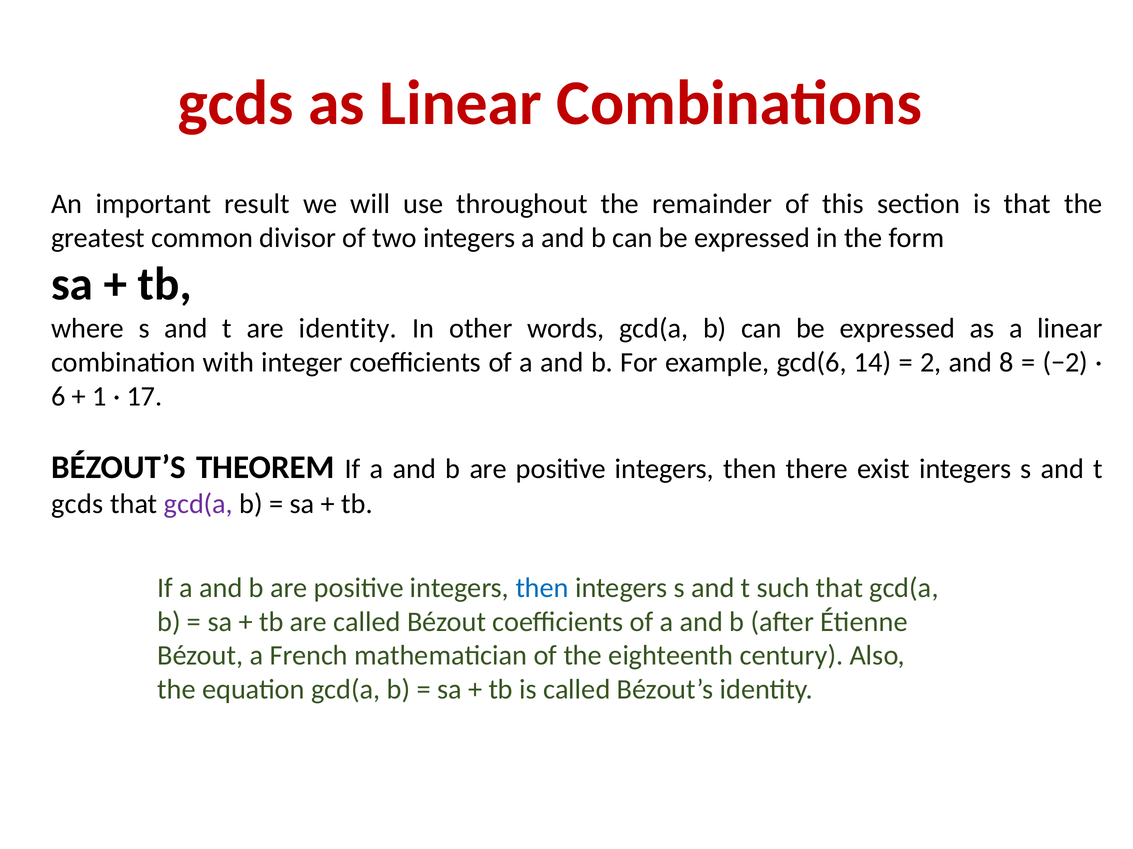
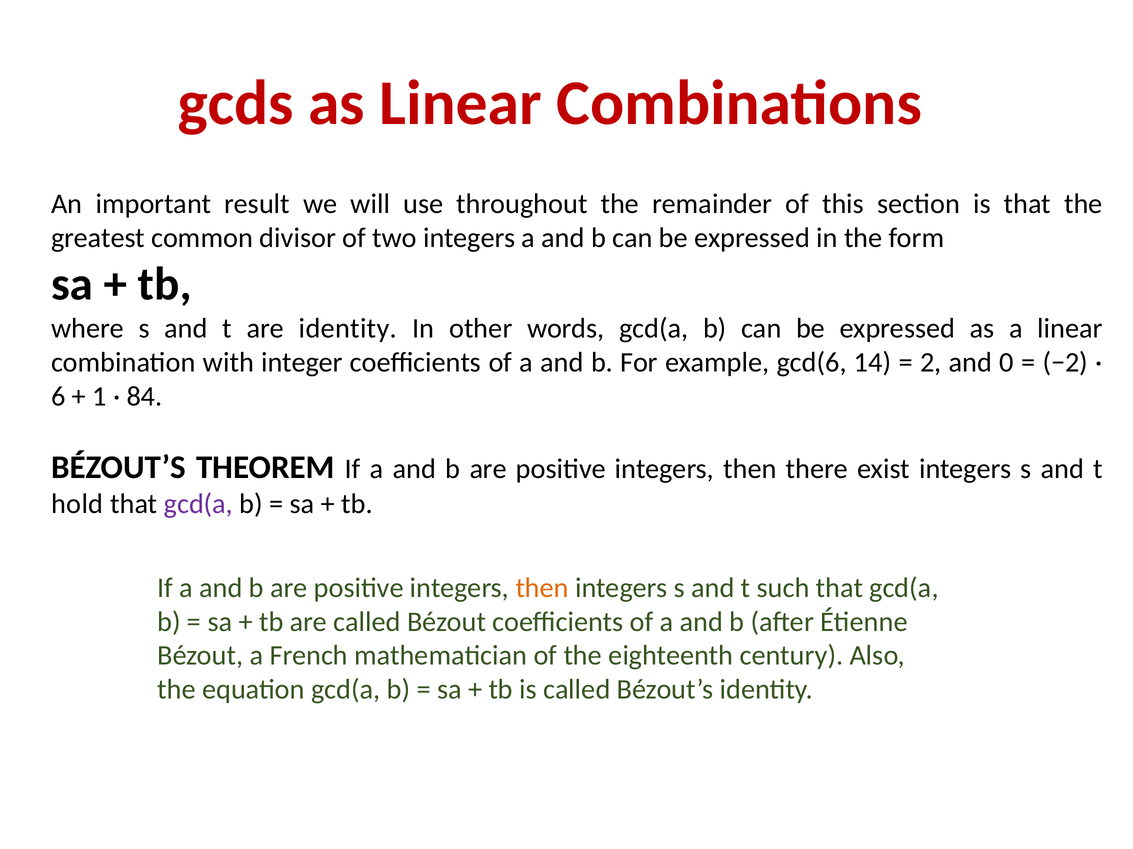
8: 8 -> 0 (1007, 363)
17: 17 -> 84 (145, 397)
gcds: gcds -> hold (77, 504)
then colour: blue -> orange (542, 588)
